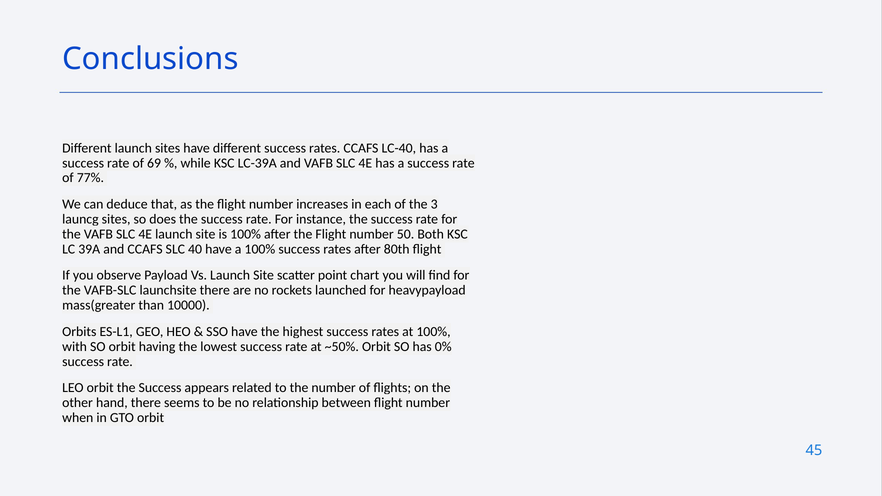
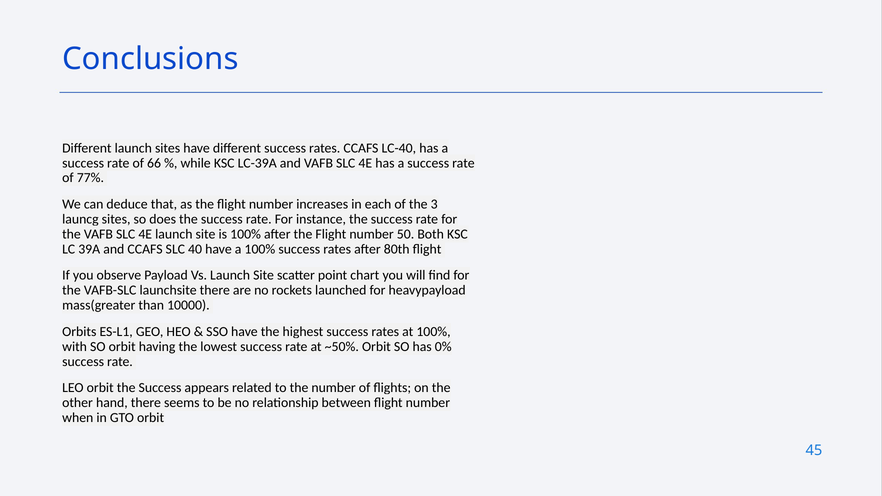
69: 69 -> 66 (154, 163)
